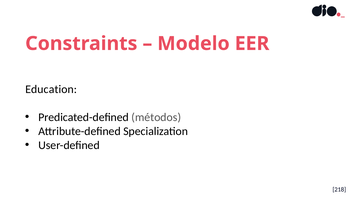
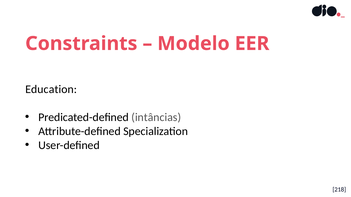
métodos: métodos -> intâncias (156, 117)
